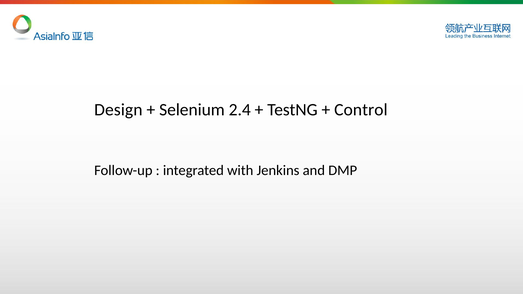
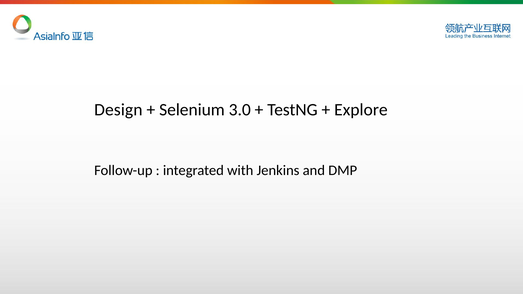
2.4: 2.4 -> 3.0 (240, 110)
Control: Control -> Explore (361, 110)
